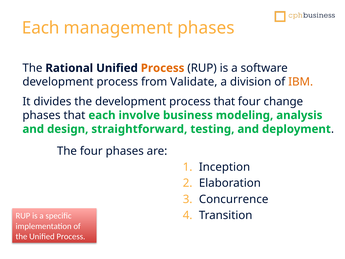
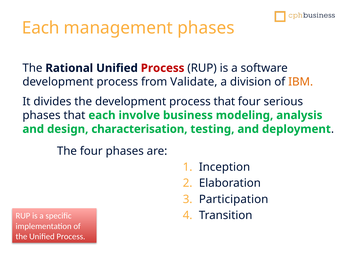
Process colour: orange -> red (163, 68)
change: change -> serious (283, 101)
straightforward: straightforward -> characterisation (139, 129)
Concurrence: Concurrence -> Participation (234, 199)
